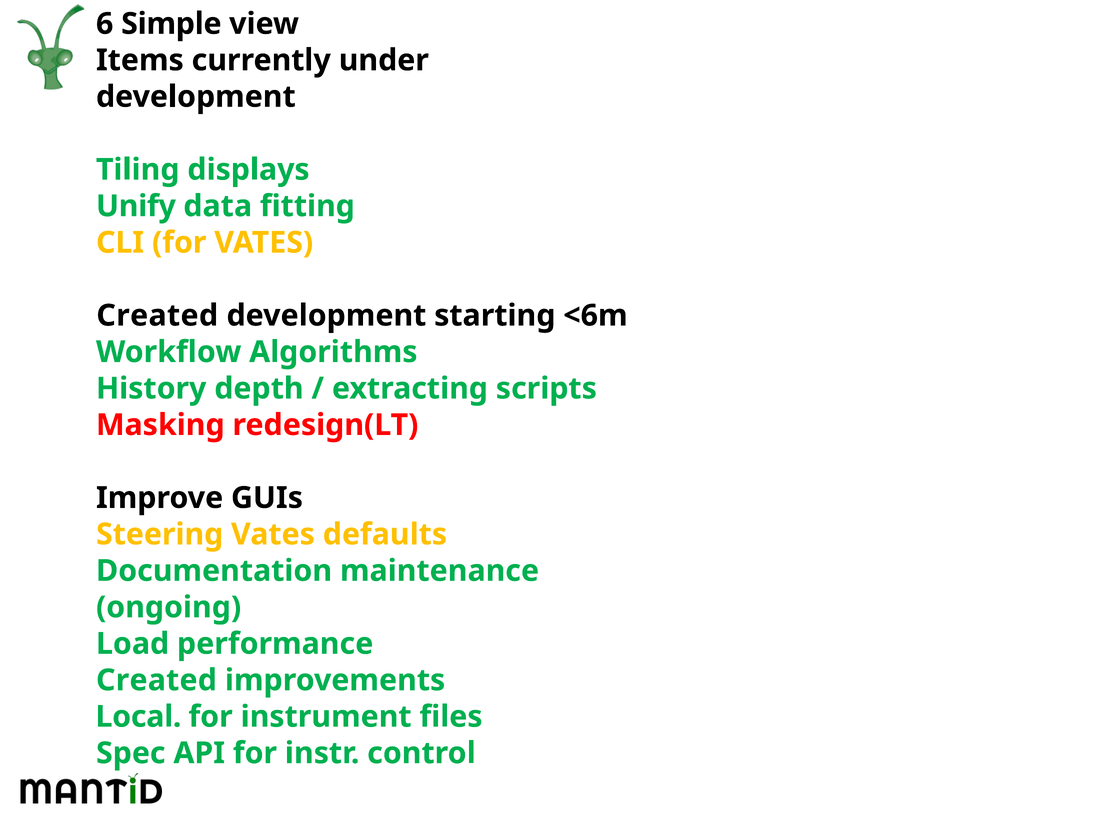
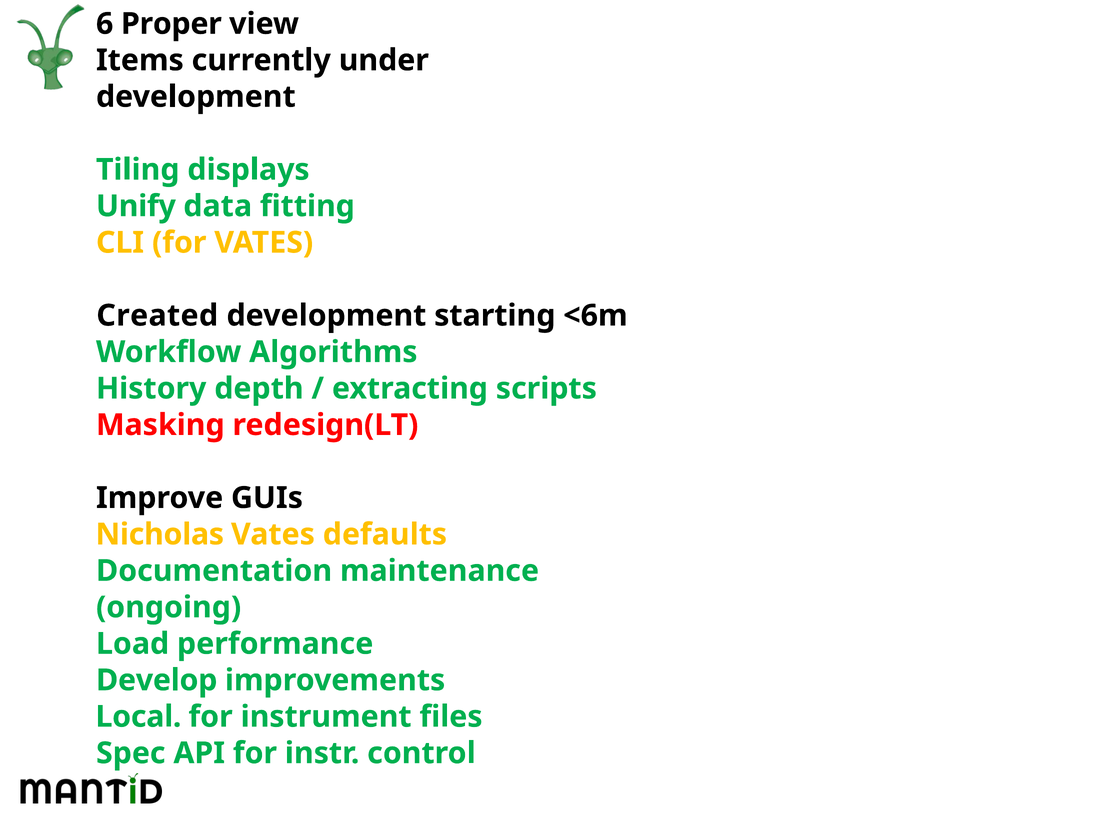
Simple: Simple -> Proper (171, 24)
Steering: Steering -> Nicholas (160, 534)
Created: Created -> Develop (157, 680)
